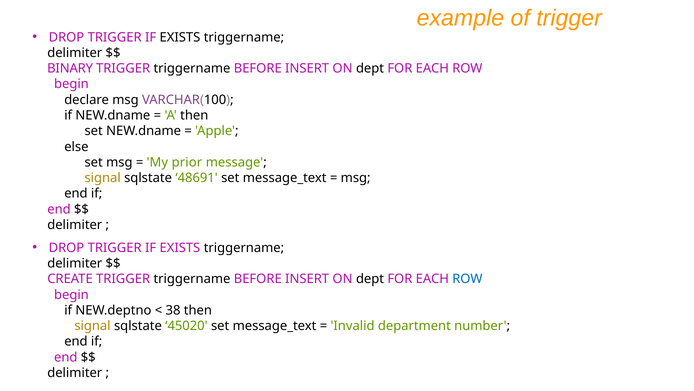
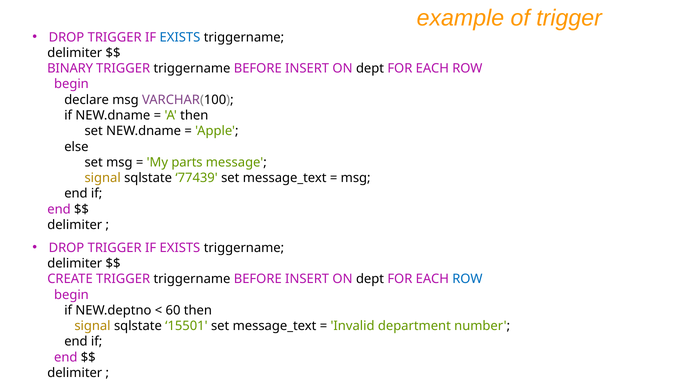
EXISTS colour: black -> blue (180, 37)
prior: prior -> parts (187, 162)
48691: 48691 -> 77439 (197, 178)
38: 38 -> 60 (173, 310)
45020: 45020 -> 15501 (186, 326)
